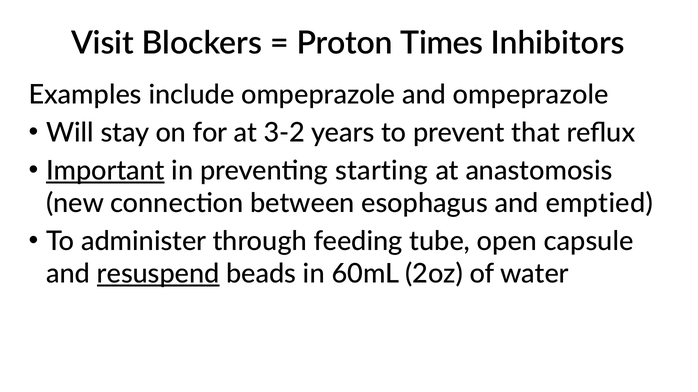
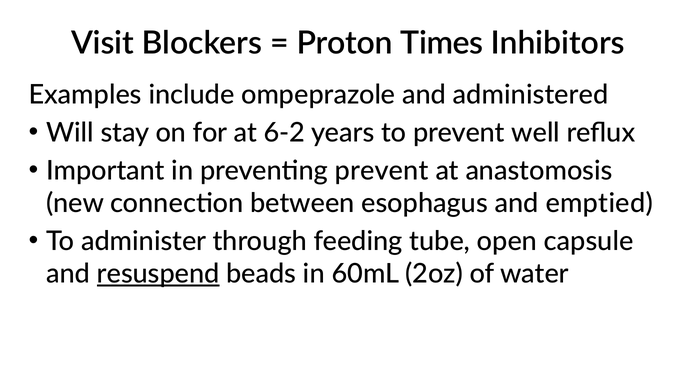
and ompeprazole: ompeprazole -> administered (531, 95)
3-2: 3-2 -> 6-2 (284, 133)
that: that -> well (536, 133)
Important underline: present -> none (105, 171)
preventing starting: starting -> prevent (382, 171)
